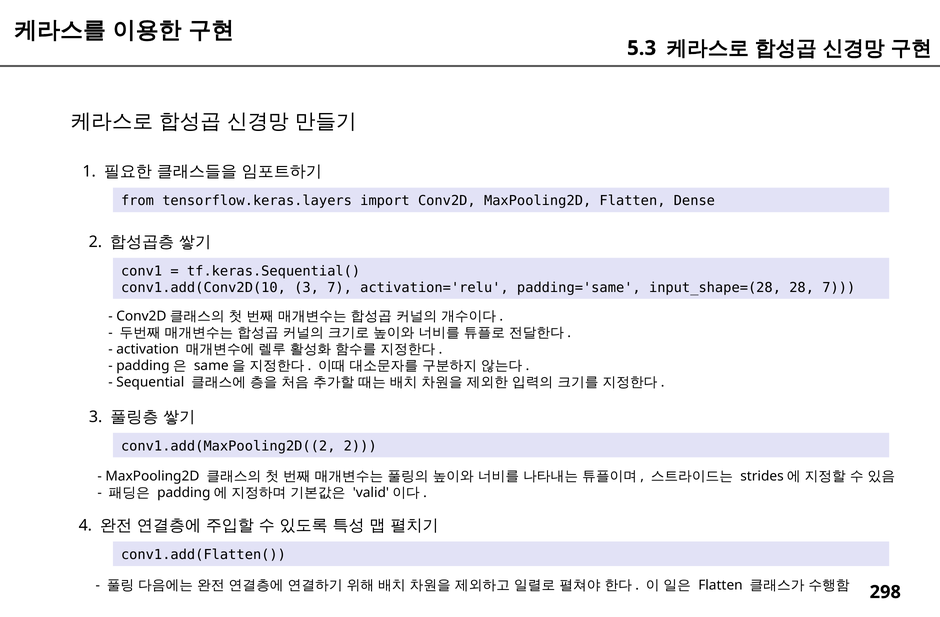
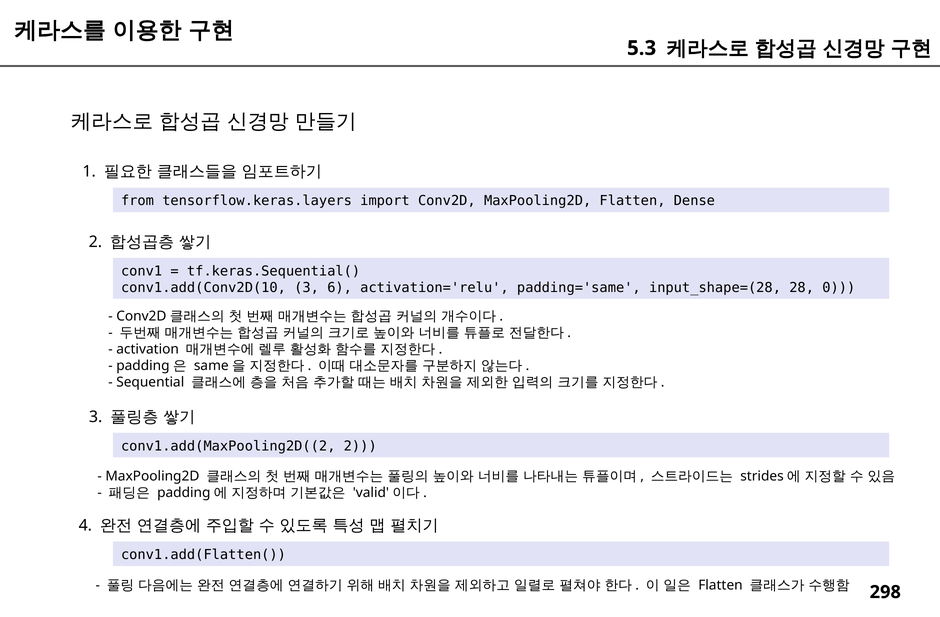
3 7: 7 -> 6 (340, 288)
28 7: 7 -> 0 (839, 288)
